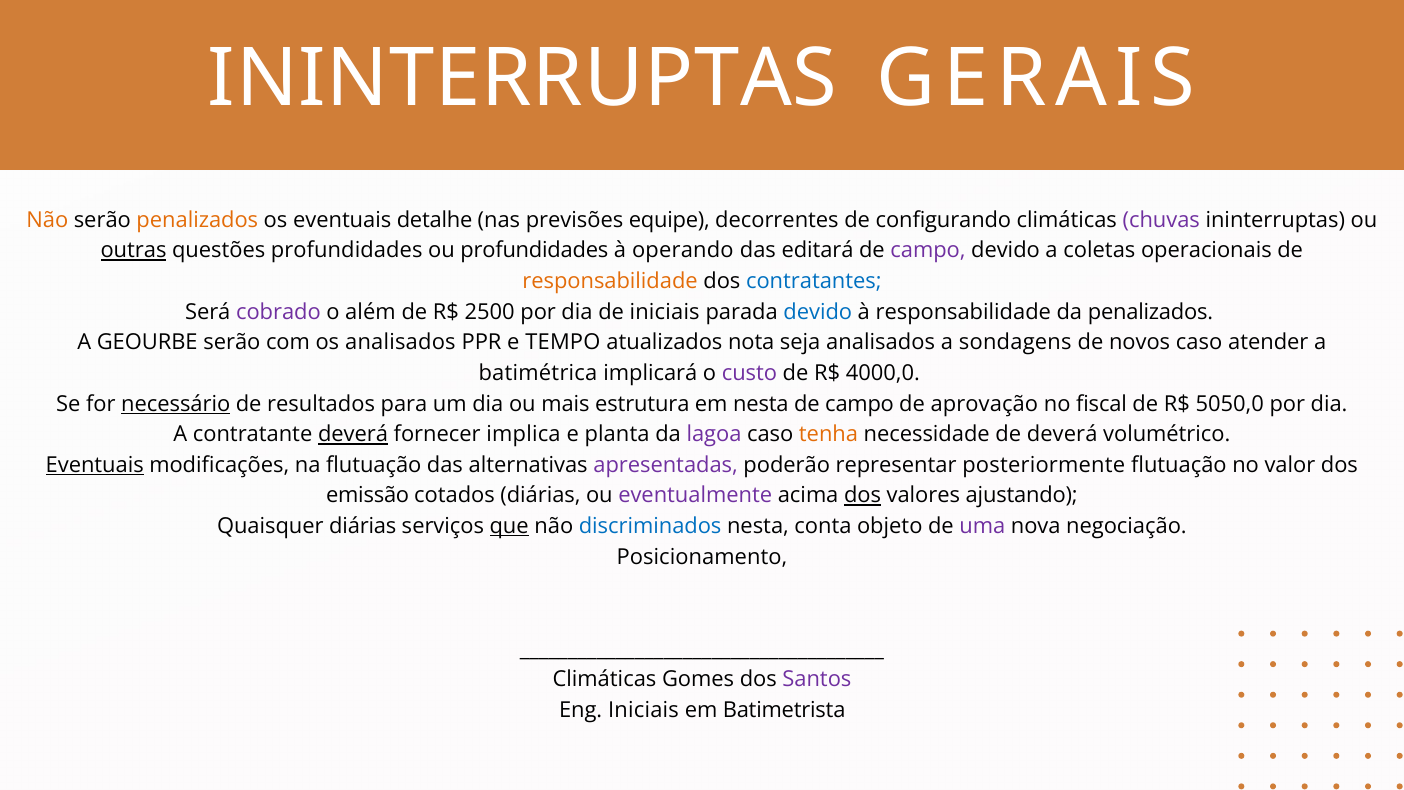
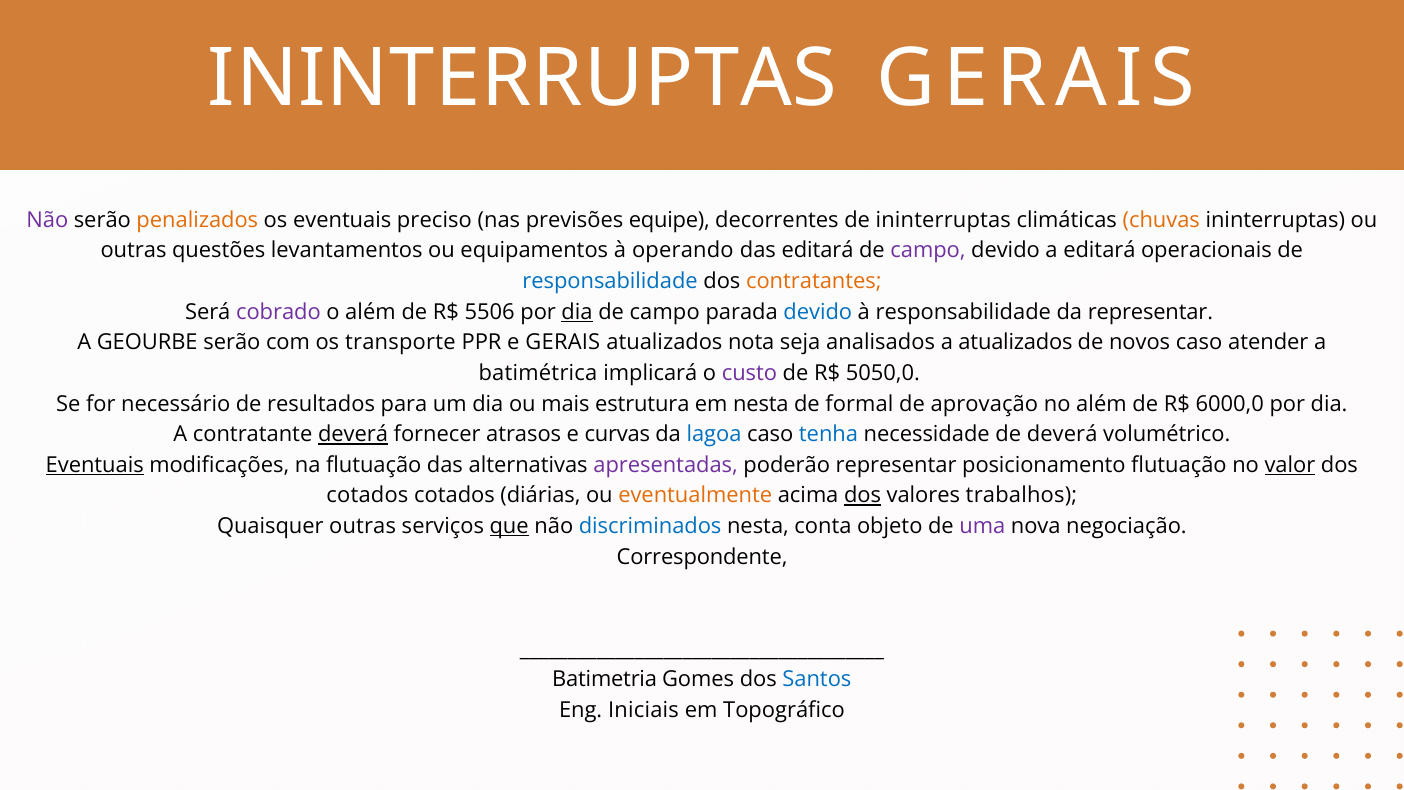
Não colour: orange -> purple (47, 220)
detalhe: detalhe -> preciso (434, 220)
de configurando: configurando -> ininterruptas (943, 220)
chuvas colour: purple -> orange (1161, 220)
outras underline: present -> none (133, 251)
questões profundidades: profundidades -> levantamentos (347, 251)
ou profundidades: profundidades -> equipamentos (534, 251)
a coletas: coletas -> editará (1099, 251)
responsabilidade colour: orange -> blue (610, 281)
contratantes colour: blue -> orange (814, 281)
2500: 2500 -> 5506 (490, 312)
dia underline: none -> present (577, 312)
iniciais: iniciais -> campo (665, 312)
da penalizados: penalizados -> representar (1150, 312)
os analisados: analisados -> transporte (400, 342)
e TEMPO: TEMPO -> GERAIS (563, 342)
a sondagens: sondagens -> atualizados (1015, 342)
4000,0: 4000,0 -> 5050,0 (883, 373)
necessário underline: present -> none (176, 404)
campo: campo -> formal (859, 404)
no fiscal: fiscal -> além (1101, 404)
5050,0: 5050,0 -> 6000,0 (1230, 404)
implica: implica -> atrasos (524, 434)
planta: planta -> curvas (617, 434)
lagoa colour: purple -> blue (714, 434)
tenha colour: orange -> blue (828, 434)
posteriormente: posteriormente -> posicionamento (1044, 465)
valor underline: none -> present (1290, 465)
emissão: emissão -> cotados (367, 496)
eventualmente colour: purple -> orange (695, 496)
ajustando: ajustando -> trabalhos (1021, 496)
Quaisquer diárias: diárias -> outras (363, 526)
Posicionamento: Posicionamento -> Correspondente (702, 557)
Climáticas: Climáticas -> Batimetria (605, 679)
Santos colour: purple -> blue (817, 679)
Batimetrista: Batimetrista -> Topográfico (784, 710)
